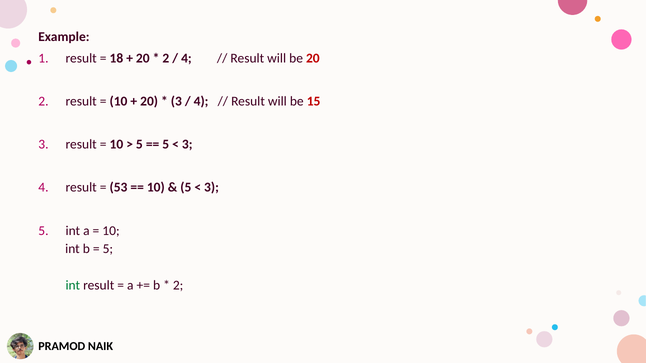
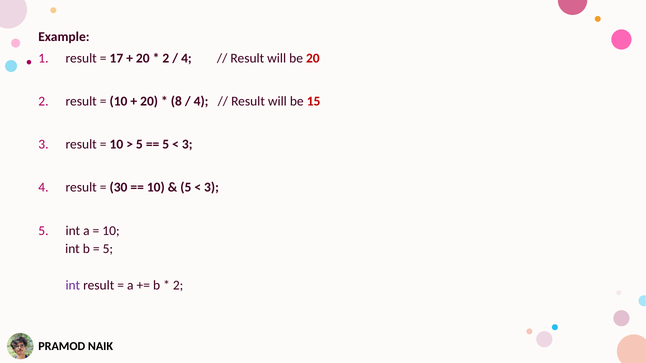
18: 18 -> 17 (116, 58)
3: 3 -> 8 (176, 101)
53: 53 -> 30 (118, 188)
int colour: green -> purple (73, 285)
